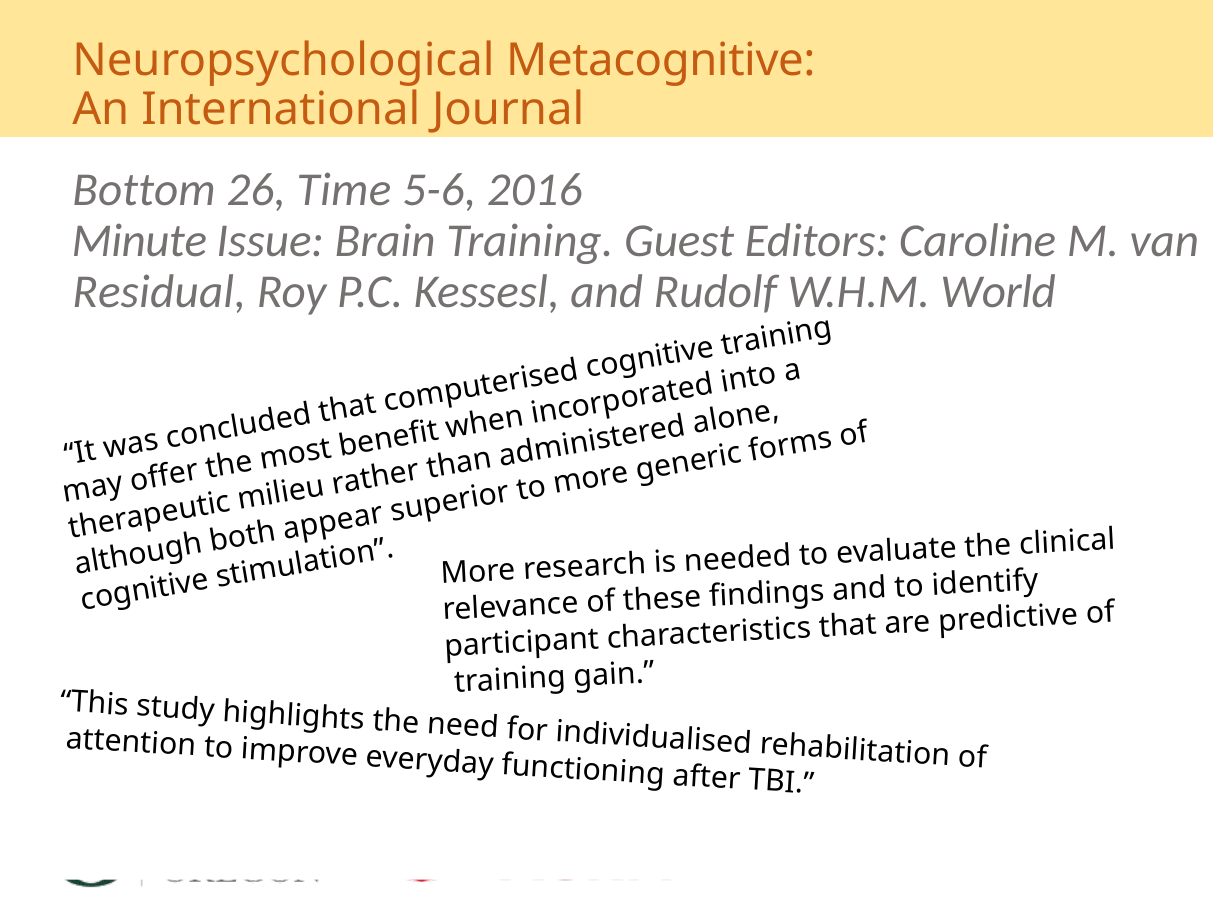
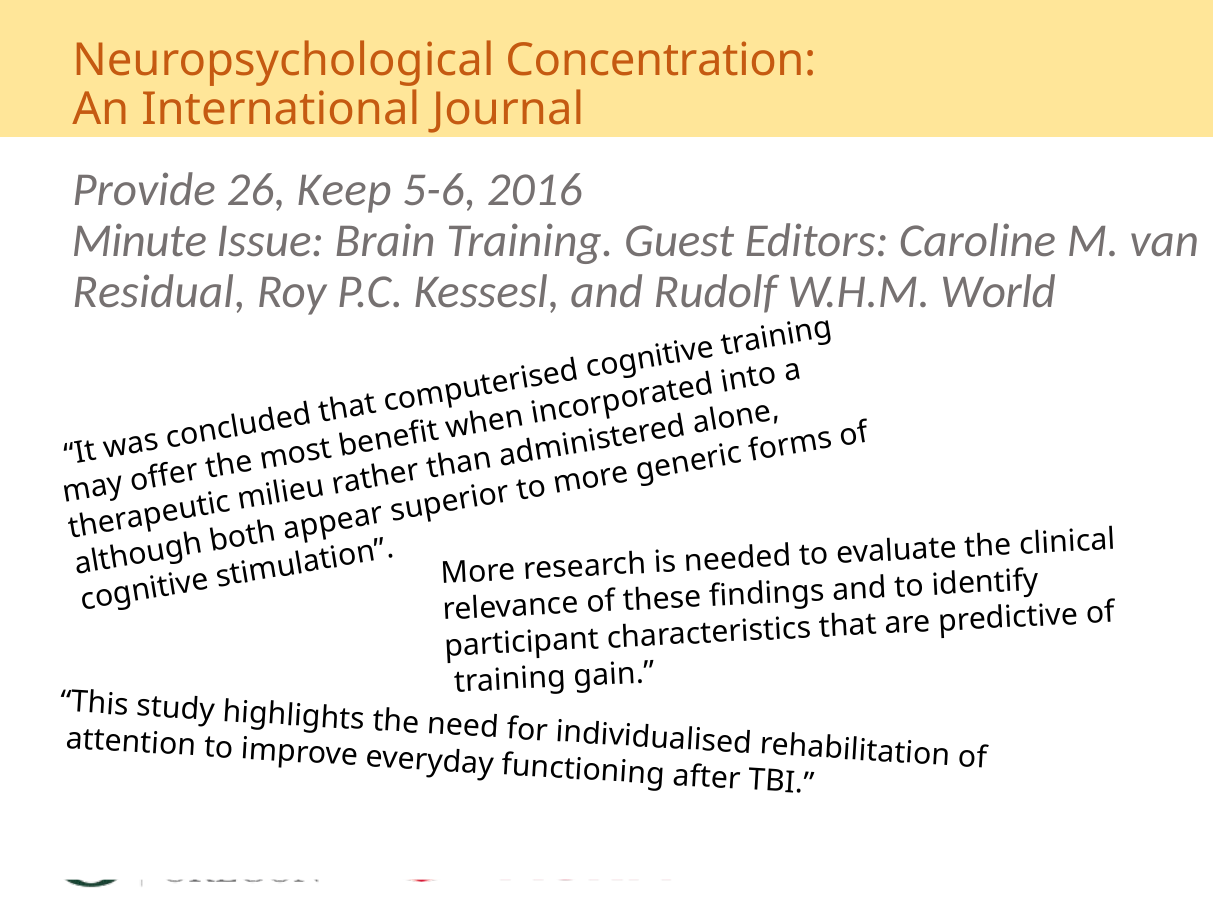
Metacognitive: Metacognitive -> Concentration (661, 61)
Bottom: Bottom -> Provide (144, 190)
Time: Time -> Keep (344, 190)
